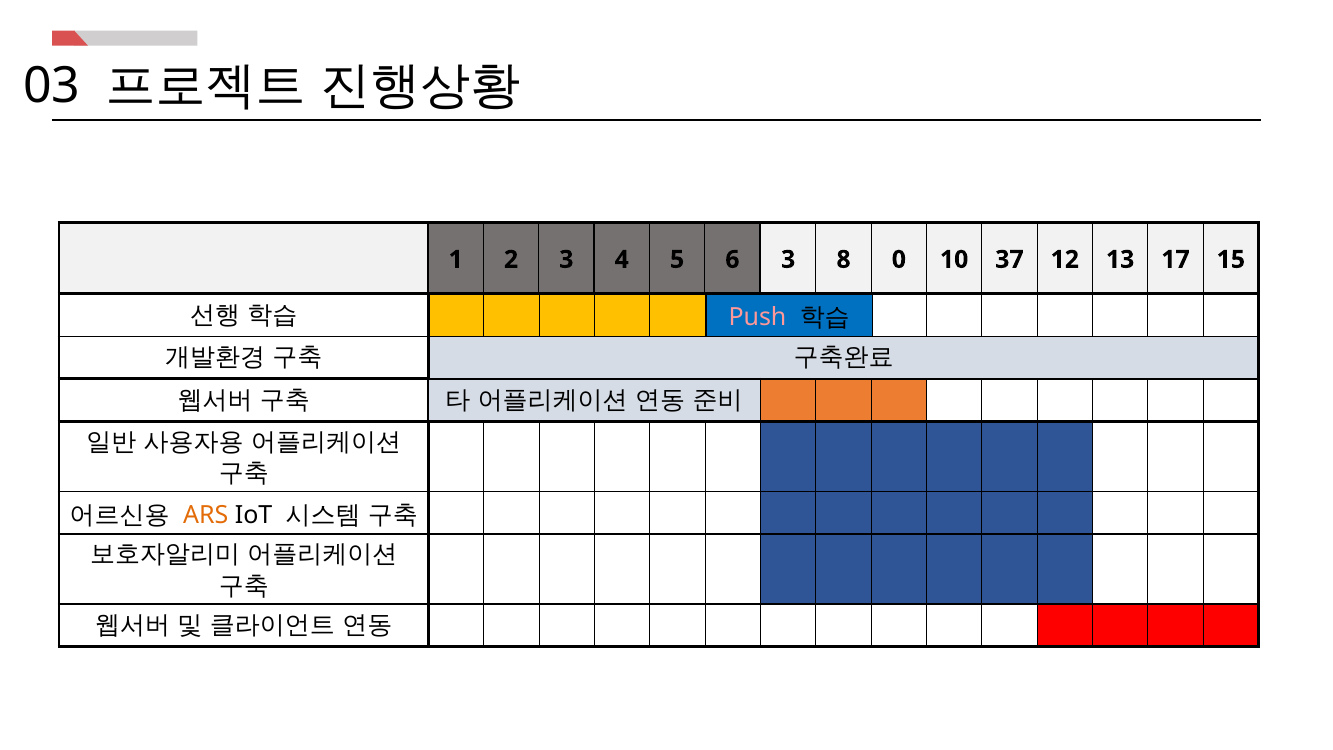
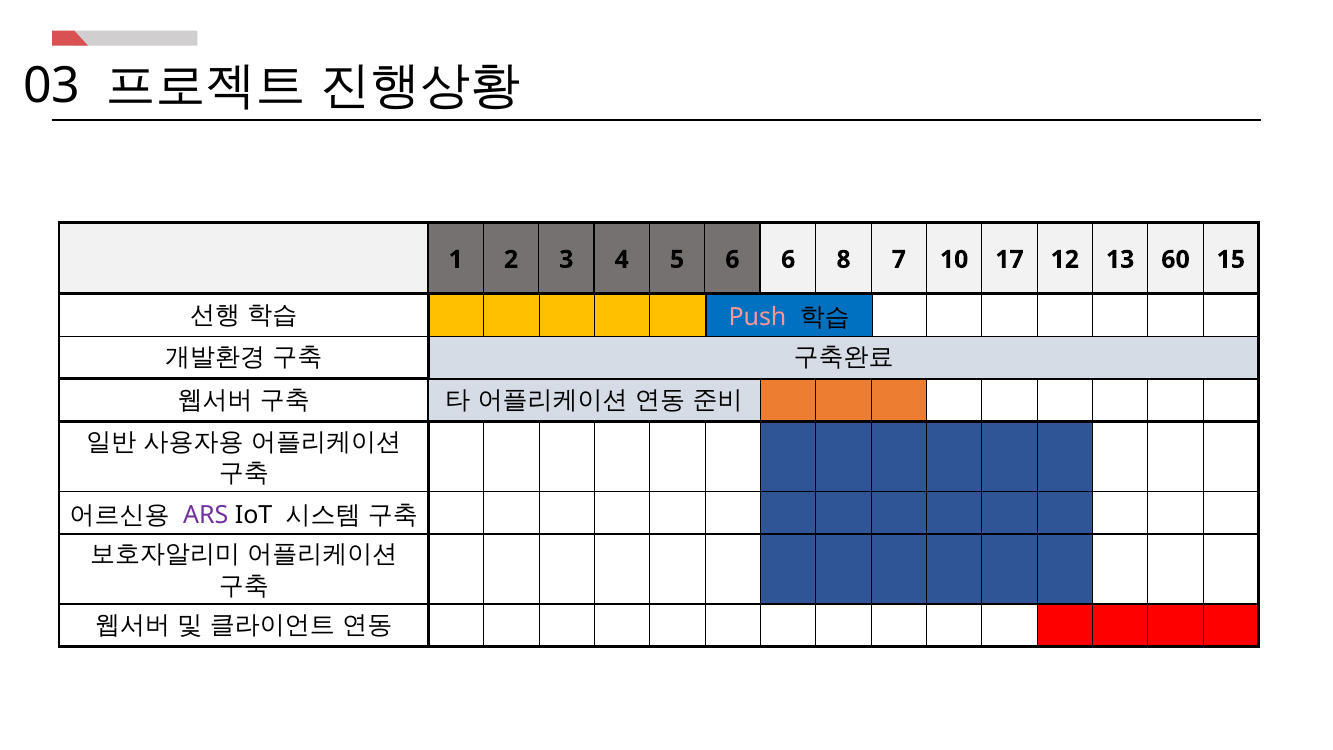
3: 3 -> 6 (788, 260)
0: 0 -> 7 (899, 260)
37: 37 -> 17 (1010, 260)
17: 17 -> 60 (1176, 260)
ARS colour: orange -> purple (206, 515)
